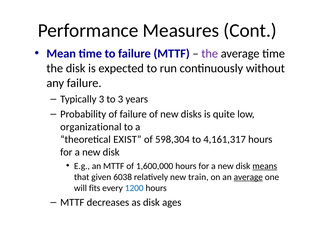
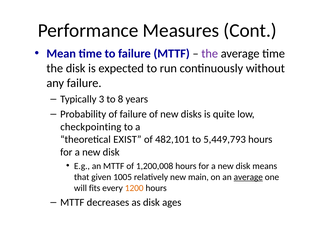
to 3: 3 -> 8 (121, 99)
organizational: organizational -> checkpointing (91, 126)
598,304: 598,304 -> 482,101 (172, 139)
4,161,317: 4,161,317 -> 5,449,793 (225, 139)
1,600,000: 1,600,000 -> 1,200,008 (155, 165)
means underline: present -> none (265, 165)
6038: 6038 -> 1005 (123, 176)
train: train -> main (198, 176)
1200 colour: blue -> orange (134, 188)
